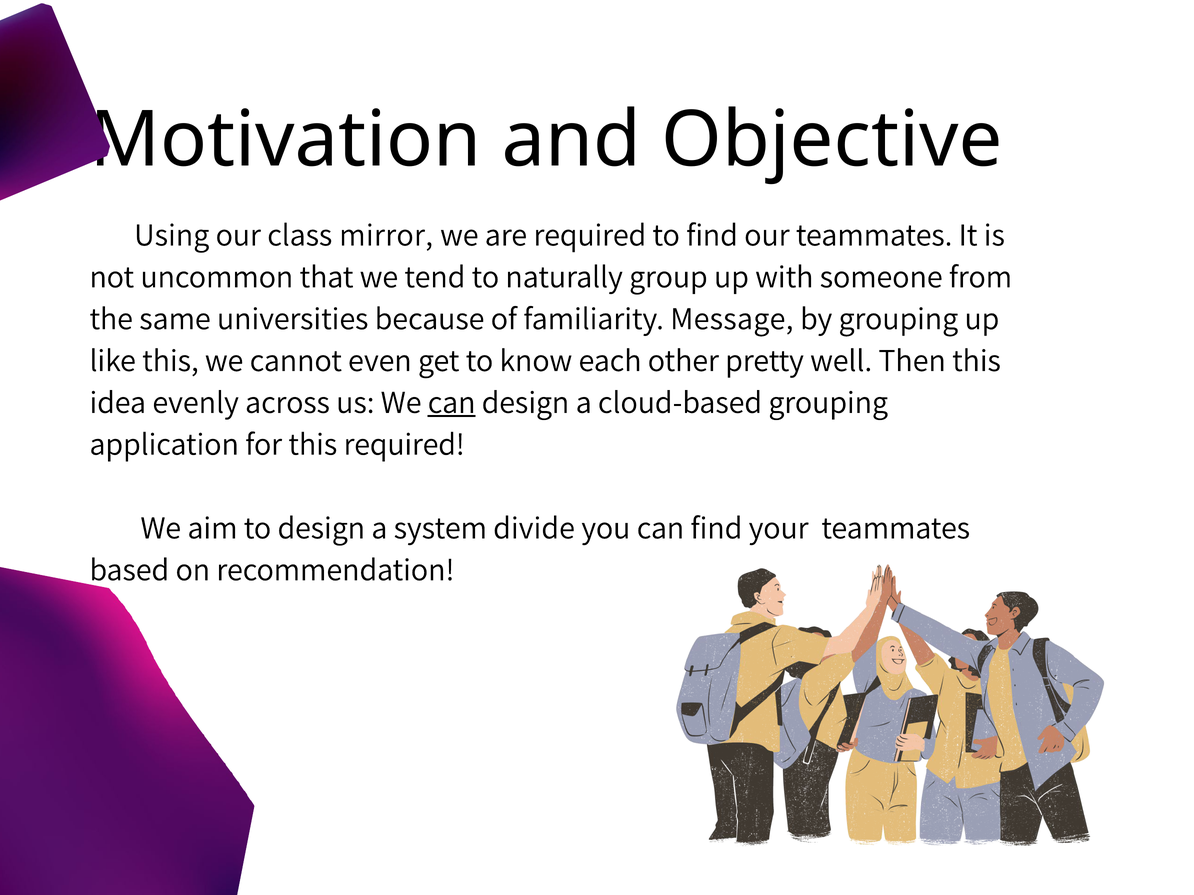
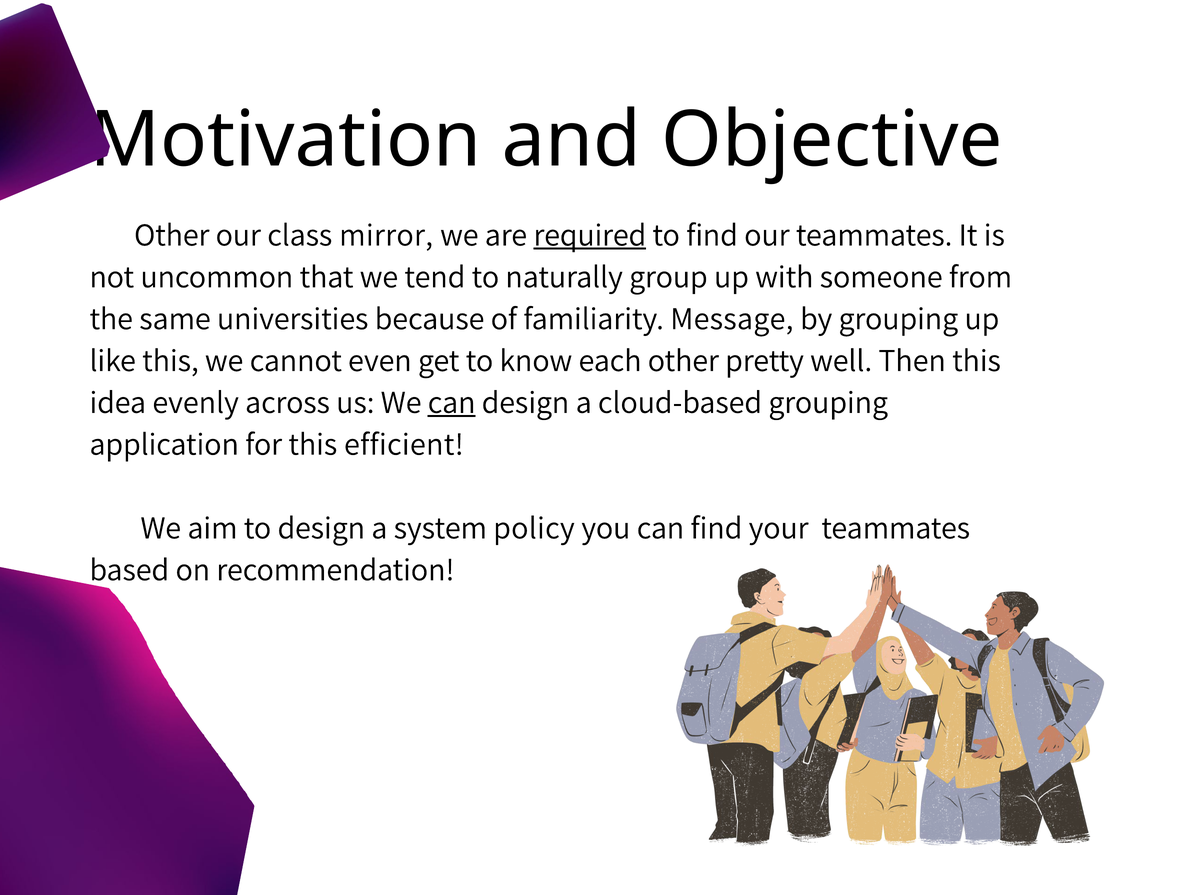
Using: Using -> Other (172, 235)
required underline: none -> present (590, 235)
this required: required -> efficient (404, 444)
divide: divide -> policy (534, 528)
